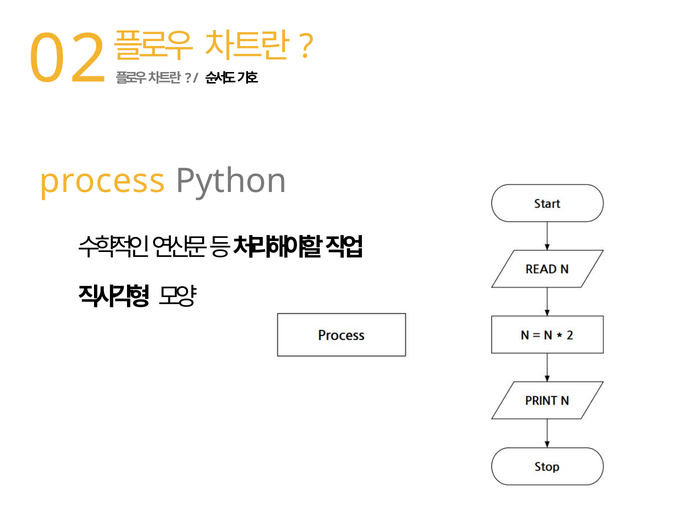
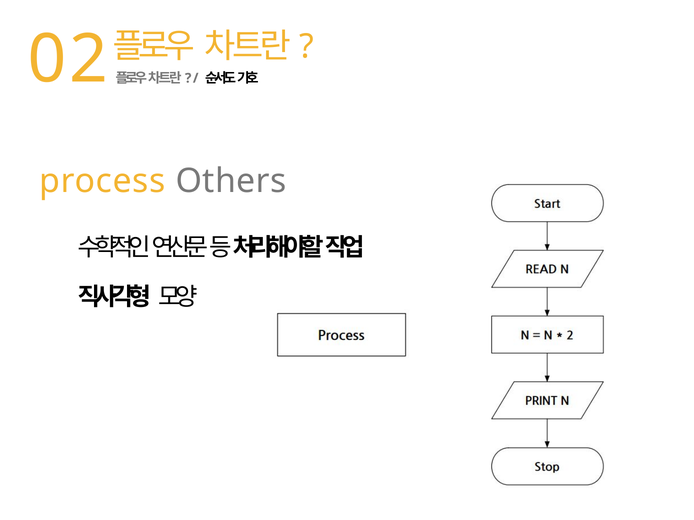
Python: Python -> Others (231, 181)
